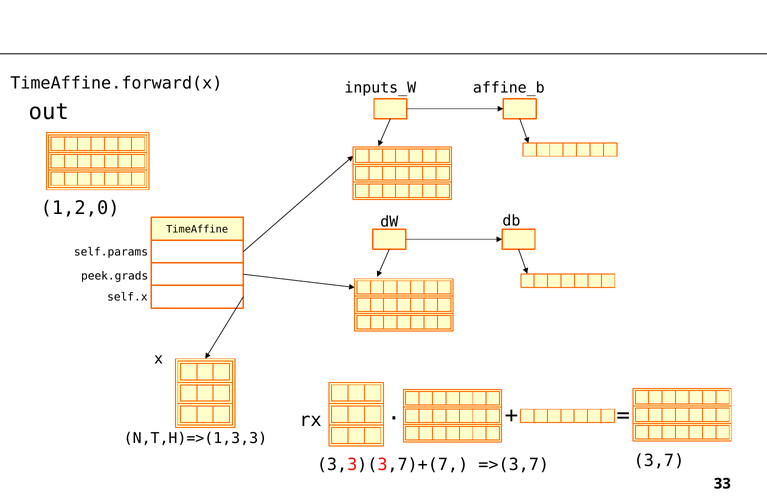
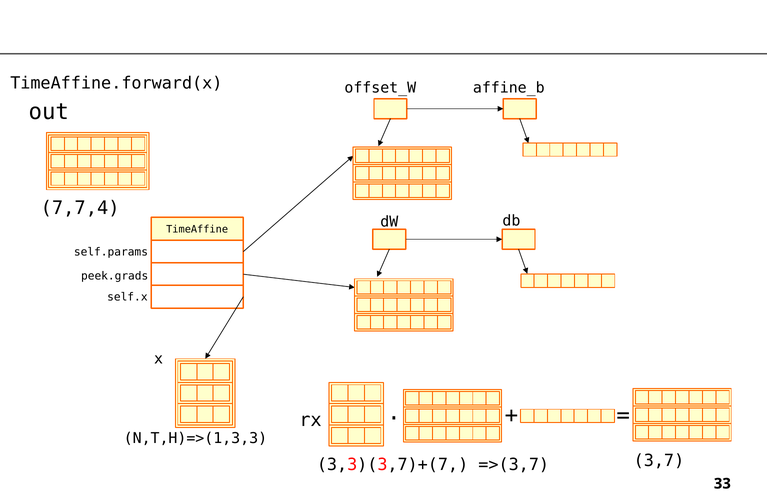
inputs_W: inputs_W -> offset_W (380, 88)
1,2,0: 1,2,0 -> 7,7,4 (80, 208)
